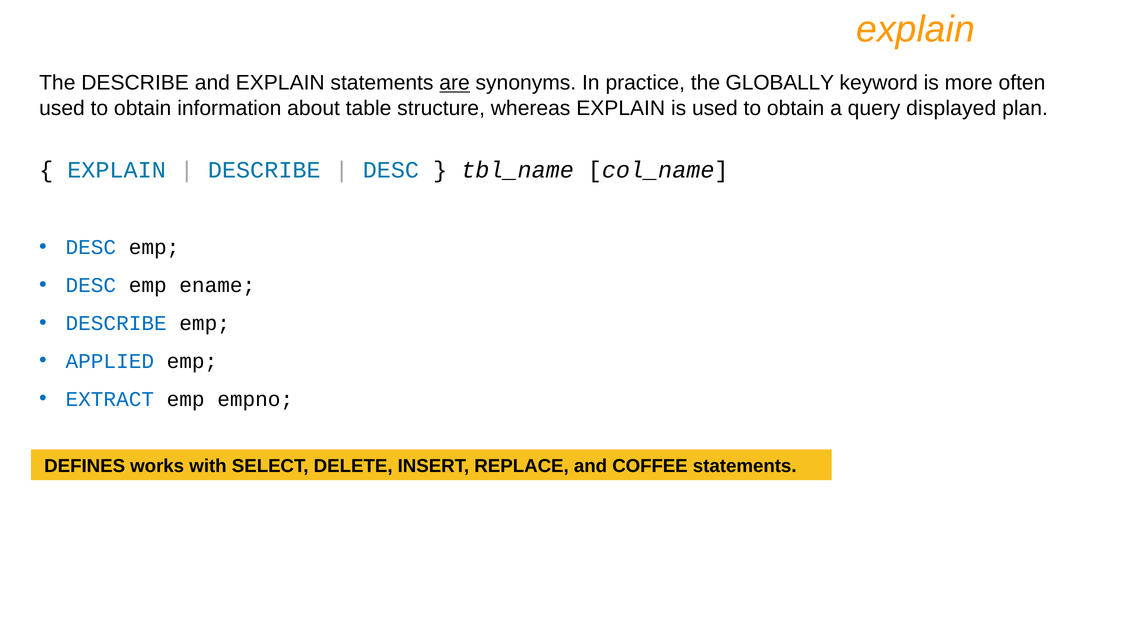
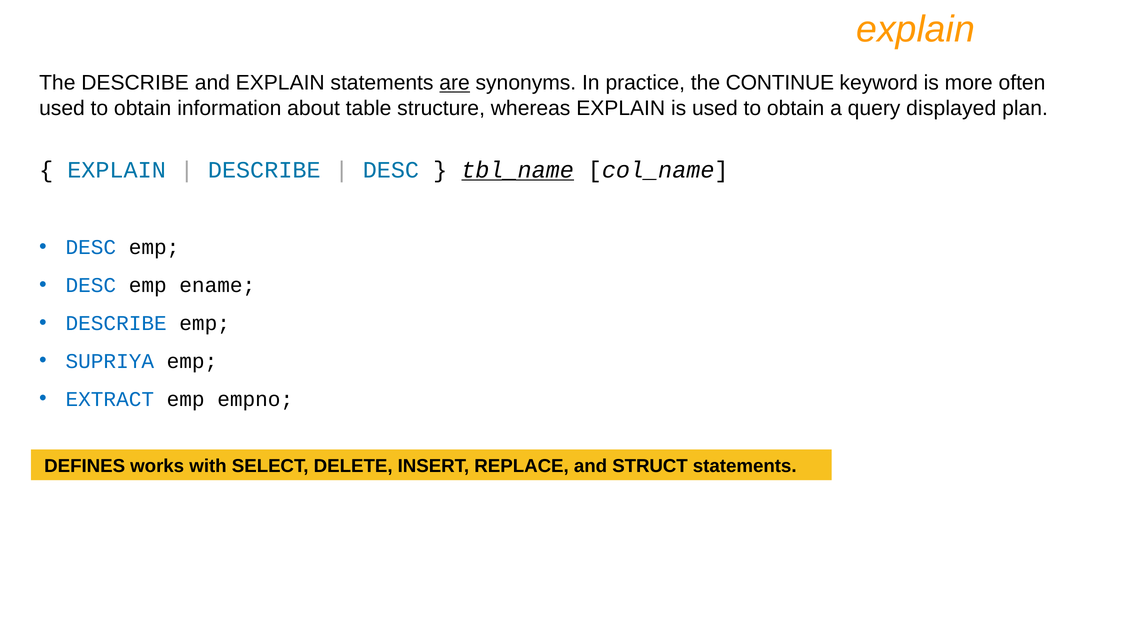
GLOBALLY: GLOBALLY -> CONTINUE (780, 83)
tbl_name underline: none -> present (518, 170)
APPLIED: APPLIED -> SUPRIYA (110, 361)
COFFEE: COFFEE -> STRUCT (650, 466)
